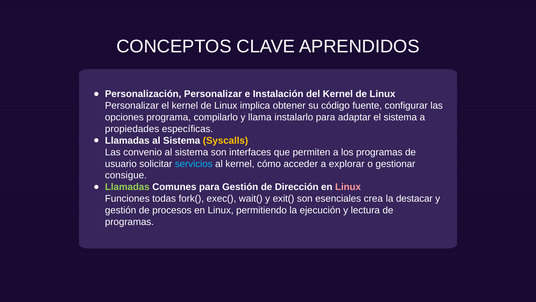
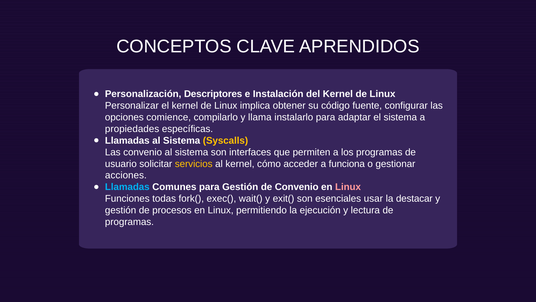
Personalización Personalizar: Personalizar -> Descriptores (213, 94)
programa: programa -> comience (169, 117)
servicios colour: light blue -> yellow (194, 164)
explorar: explorar -> funciona (347, 164)
consigue: consigue -> acciones (126, 175)
Llamadas colour: light green -> light blue (127, 187)
de Dirección: Dirección -> Convenio (297, 187)
crea: crea -> usar (373, 198)
